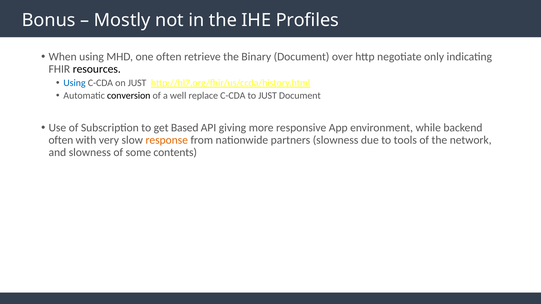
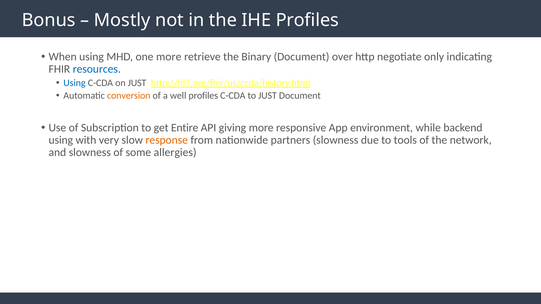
one often: often -> more (169, 57)
resources colour: black -> blue (97, 69)
conversion colour: black -> orange (129, 96)
well replace: replace -> profiles (203, 96)
Based: Based -> Entire (185, 128)
often: often -> using (61, 140)
contents: contents -> allergies (175, 153)
